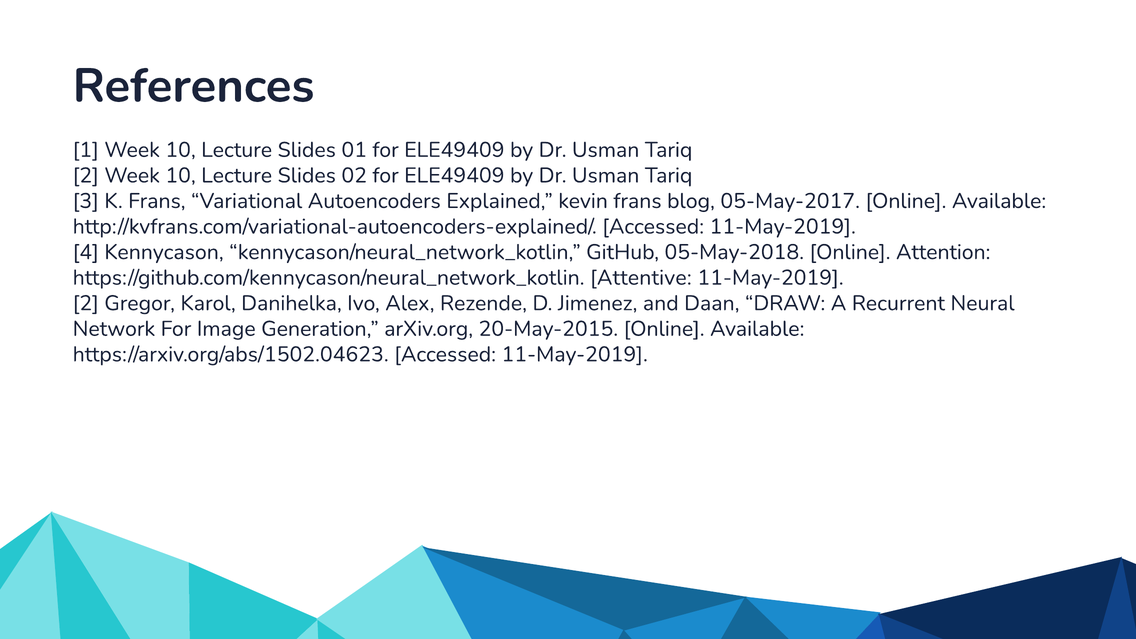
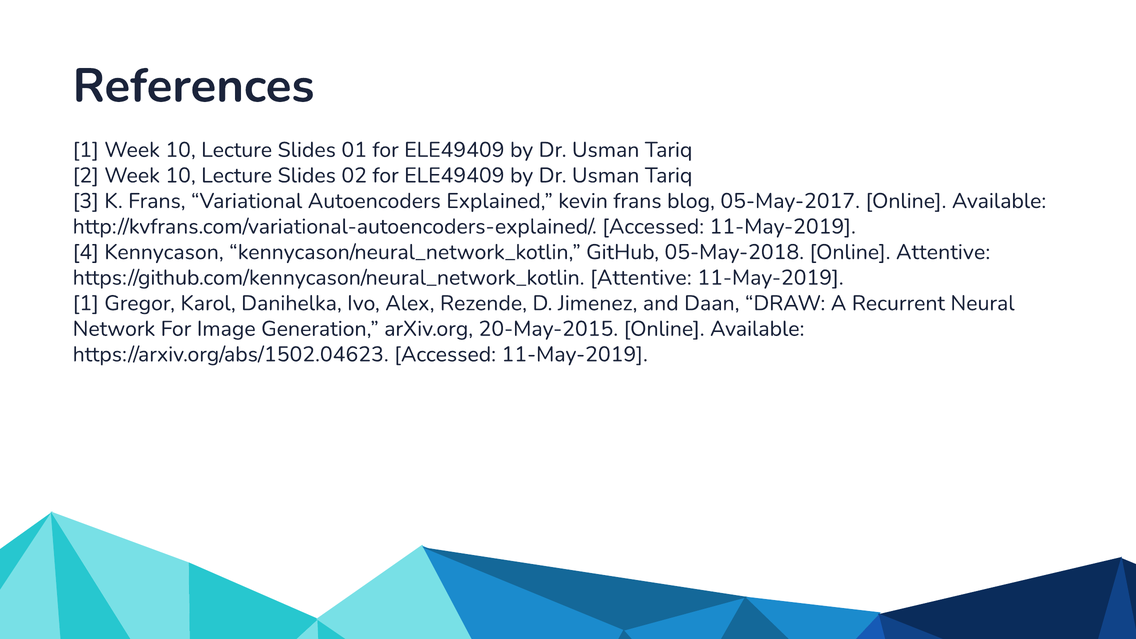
Online Attention: Attention -> Attentive (943, 252)
2: 2 -> 1 (86, 303)
